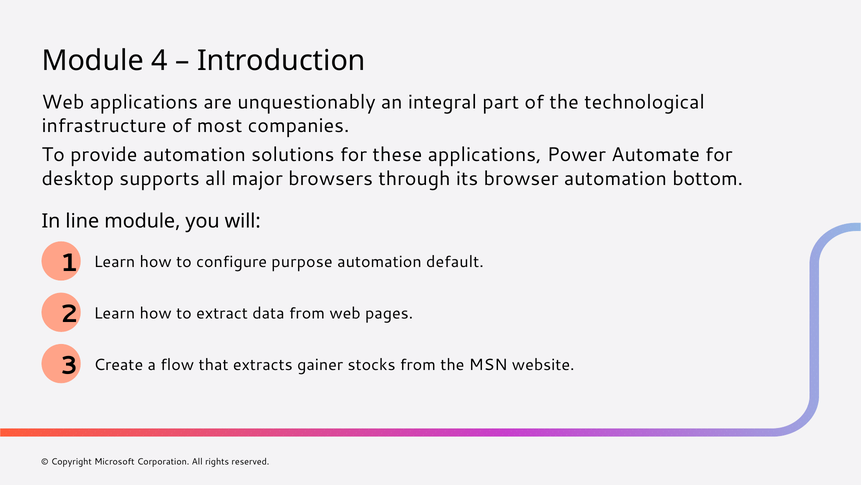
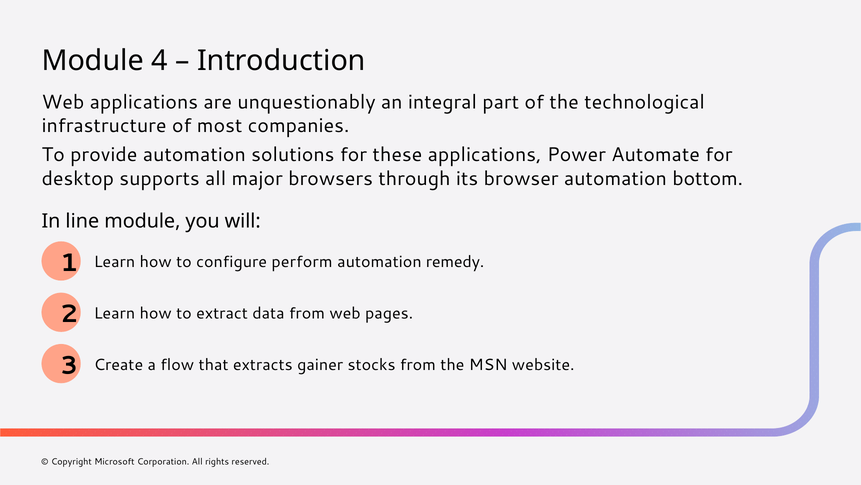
purpose: purpose -> perform (302, 262)
default: default -> remedy (455, 262)
